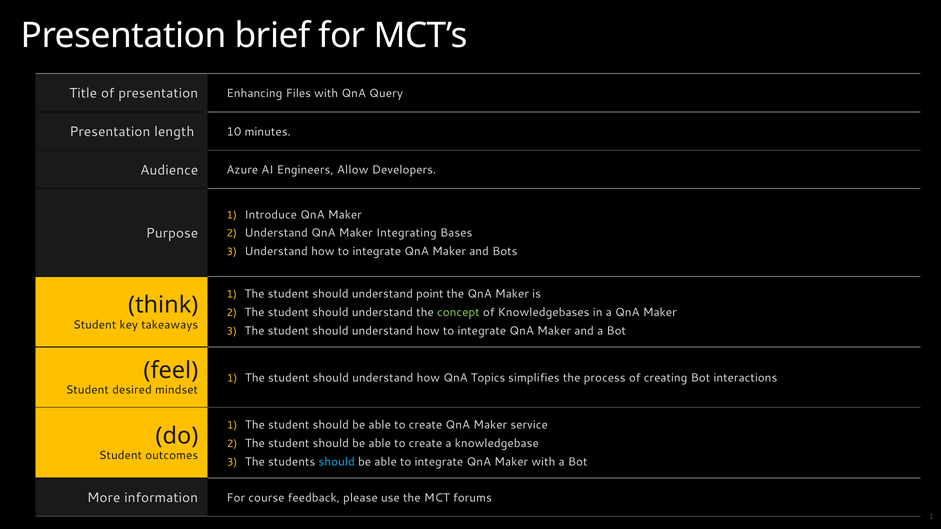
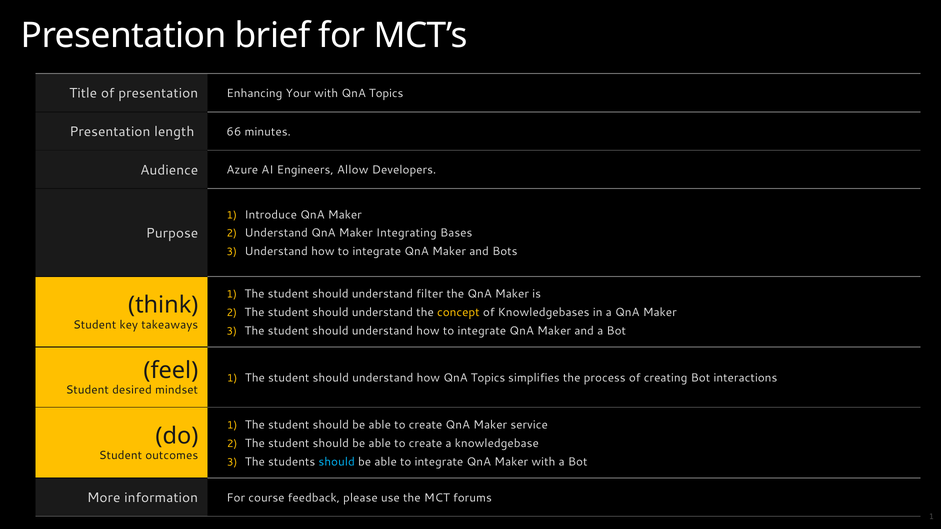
Files: Files -> Your (298, 93)
with QnA Query: Query -> Topics (386, 93)
10: 10 -> 66 (234, 132)
point: point -> filter (430, 294)
concept colour: light green -> yellow (458, 313)
